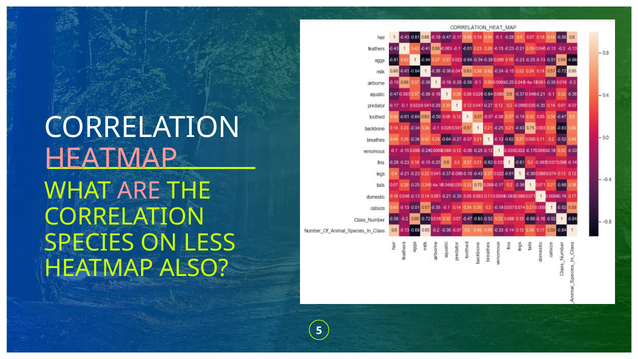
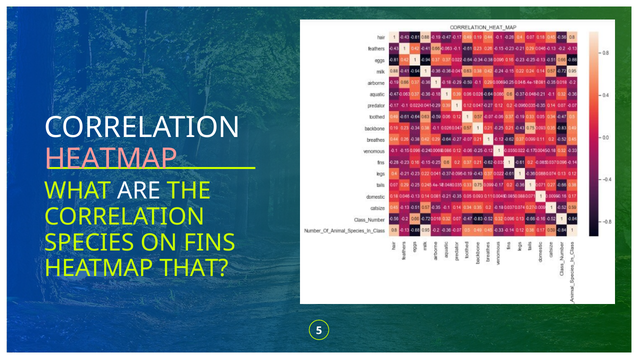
ARE colour: pink -> white (139, 191)
LESS: LESS -> FINS (210, 243)
ALSO: ALSO -> THAT (194, 268)
